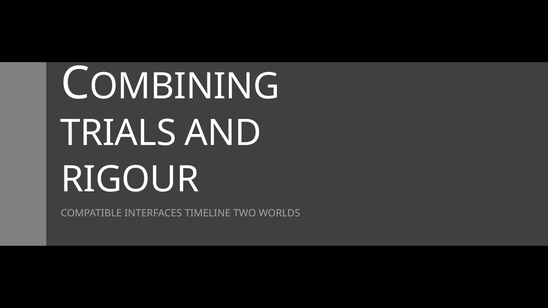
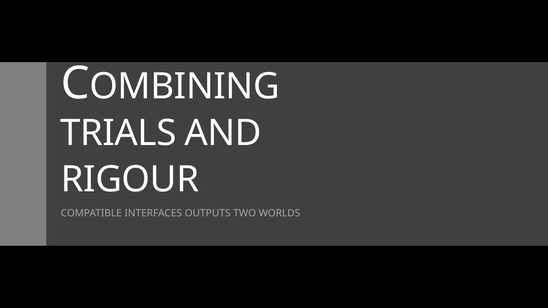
TIMELINE: TIMELINE -> OUTPUTS (208, 213)
